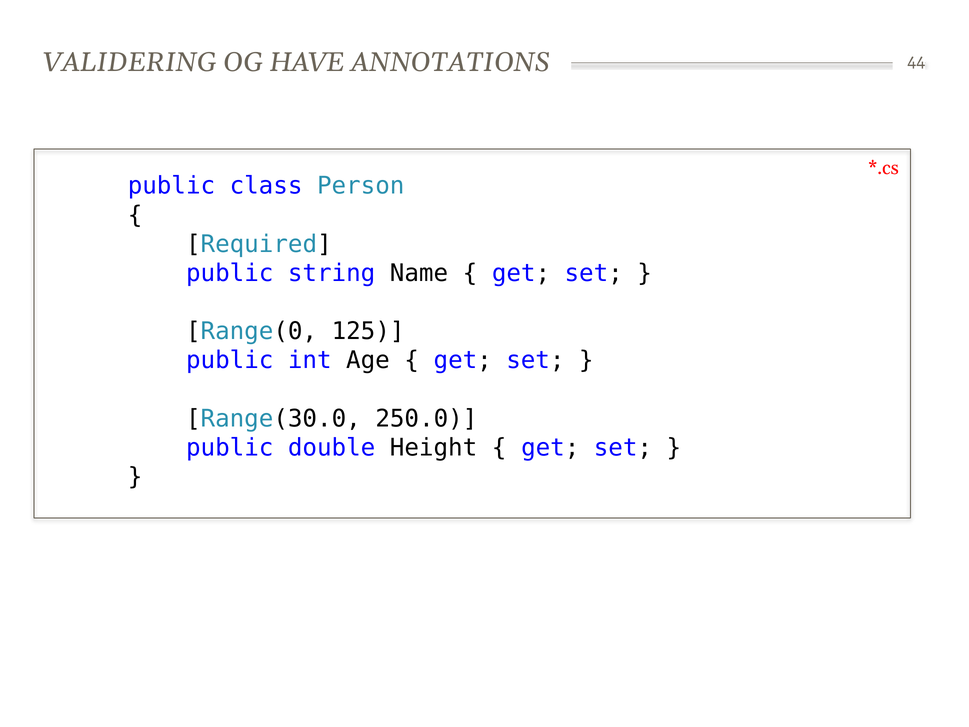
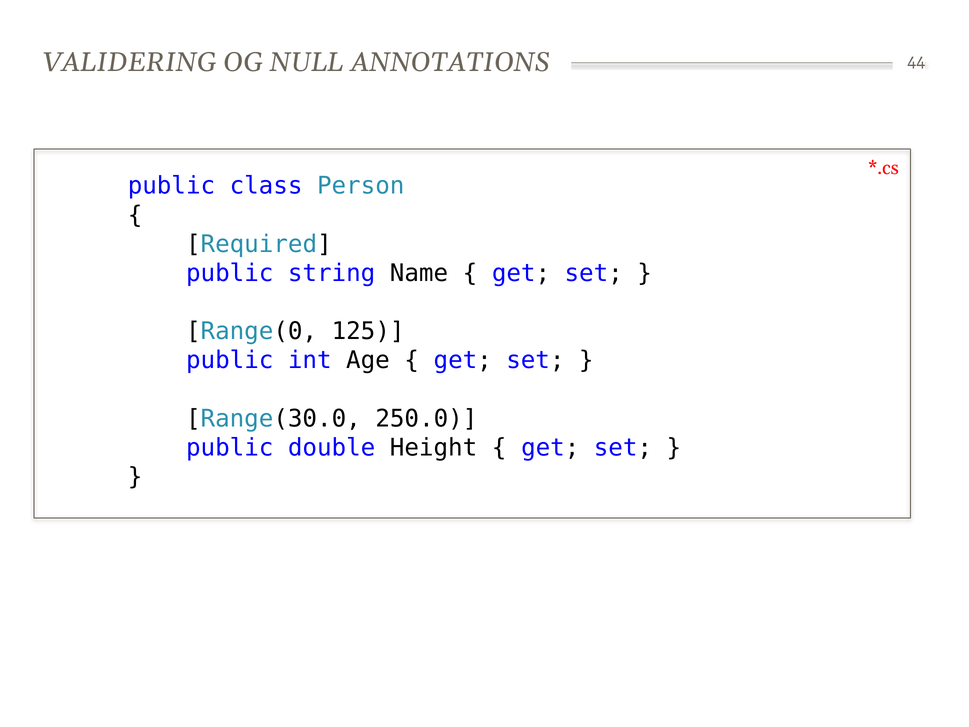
HAVE: HAVE -> NULL (307, 62)
